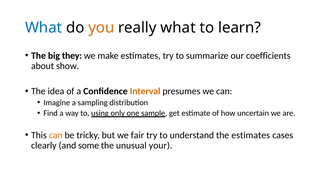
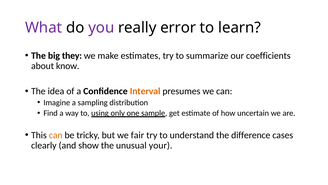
What colour: blue -> purple (44, 28)
you colour: orange -> purple (101, 28)
really what: what -> error (178, 28)
show: show -> know (68, 66)
the estimates: estimates -> difference (251, 135)
some: some -> show (89, 145)
